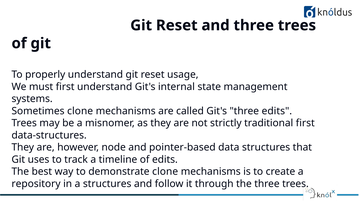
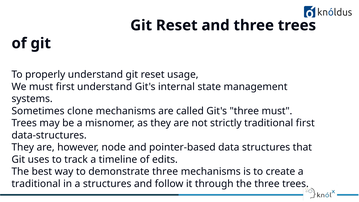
three edits: edits -> must (277, 111)
demonstrate clone: clone -> three (165, 172)
repository: repository -> traditional (36, 184)
